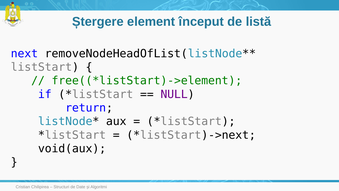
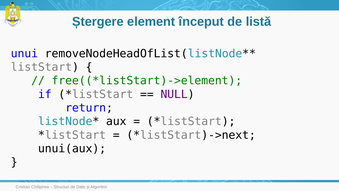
next: next -> unui (24, 53)
void(aux: void(aux -> unui(aux (72, 148)
